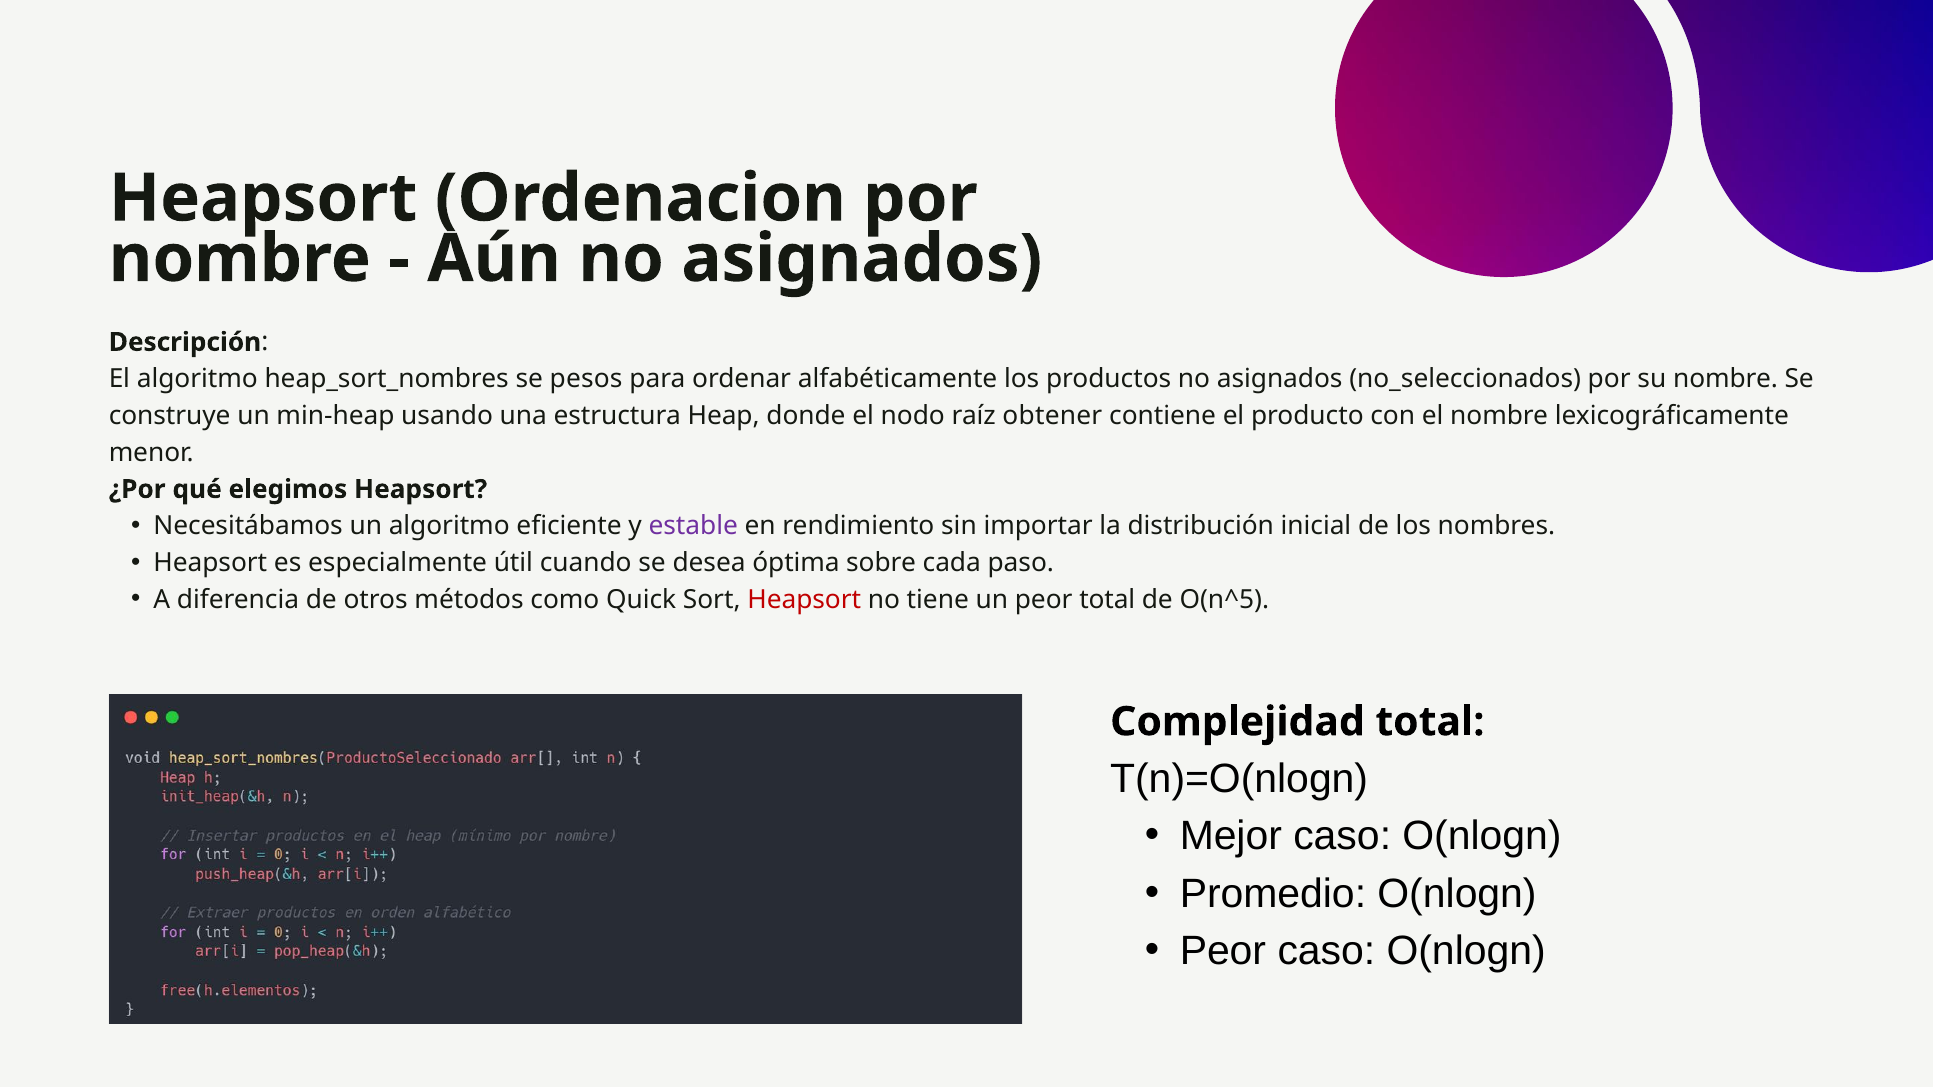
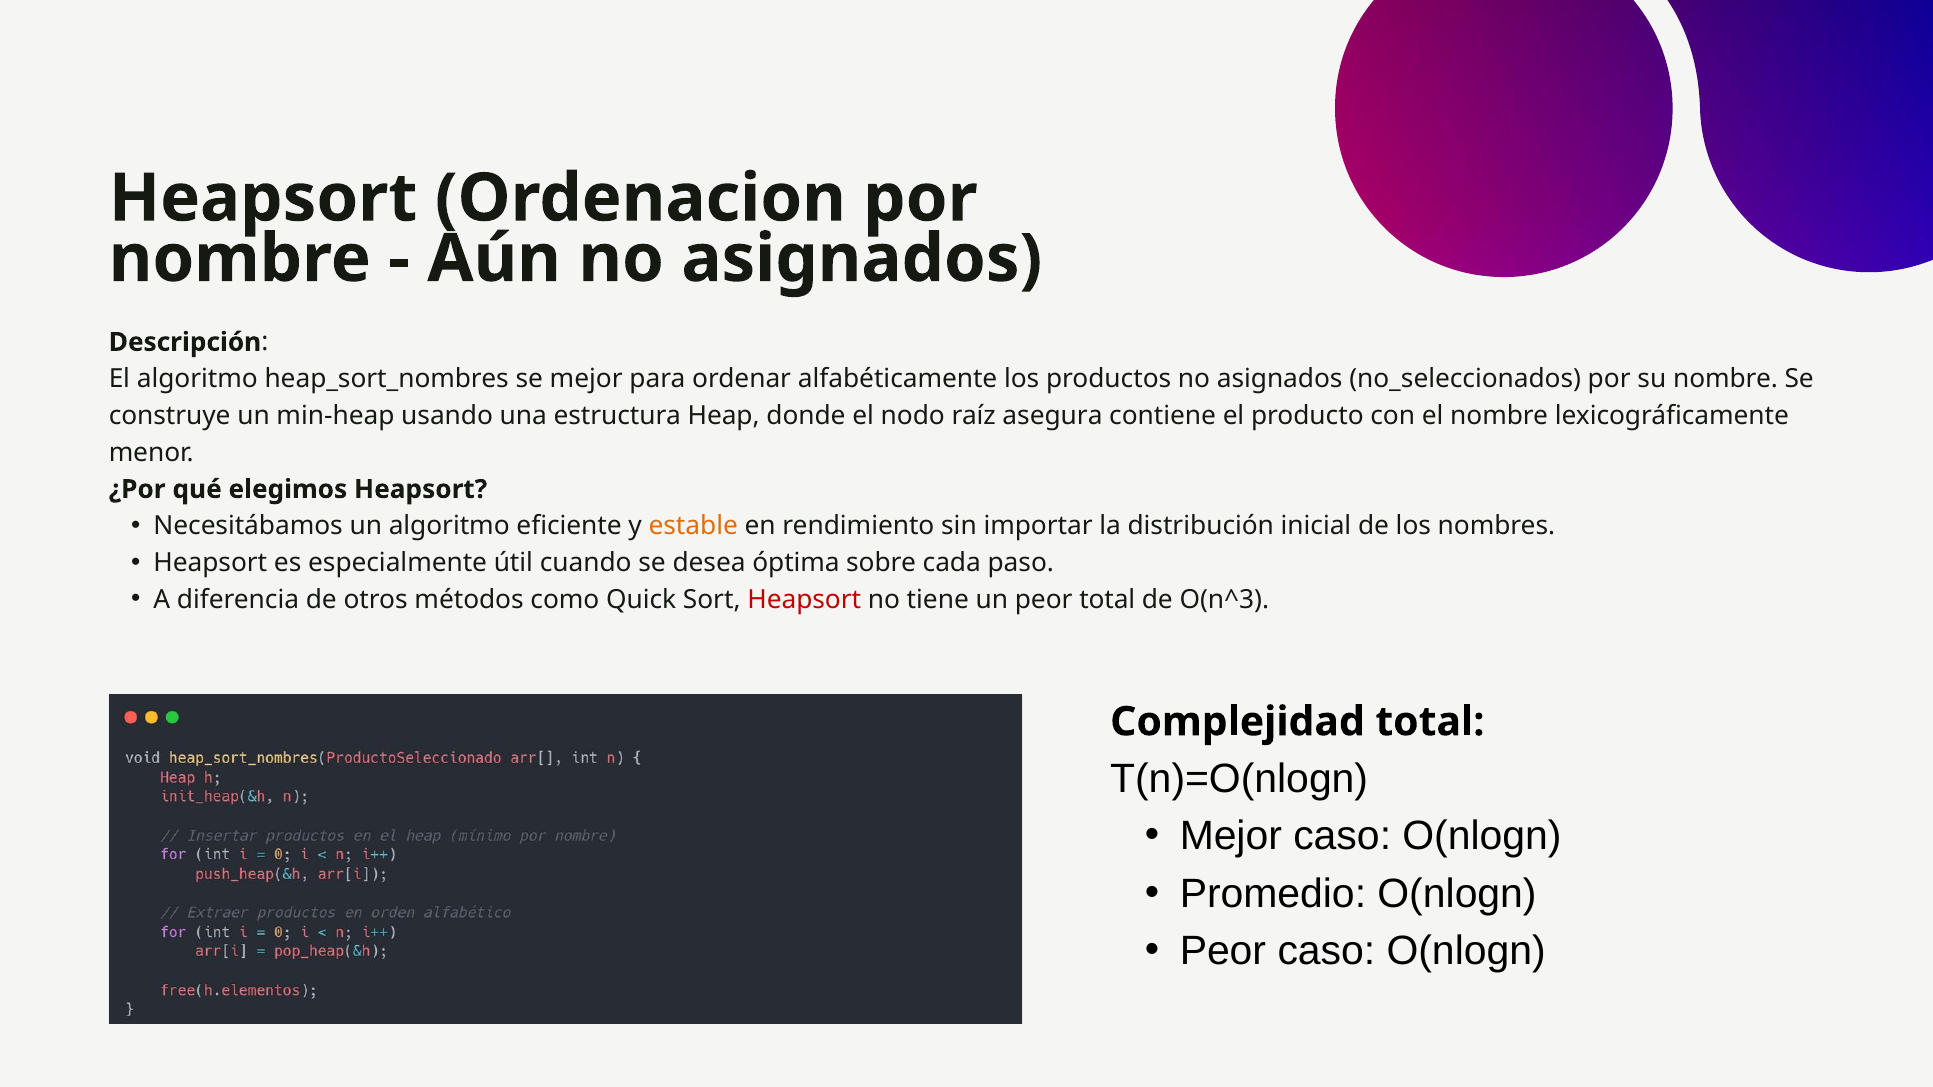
se pesos: pesos -> mejor (586, 379)
obtener: obtener -> asegura (1053, 416)
estable colour: purple -> orange (693, 526)
O(n^5: O(n^5 -> O(n^3 (1224, 600)
